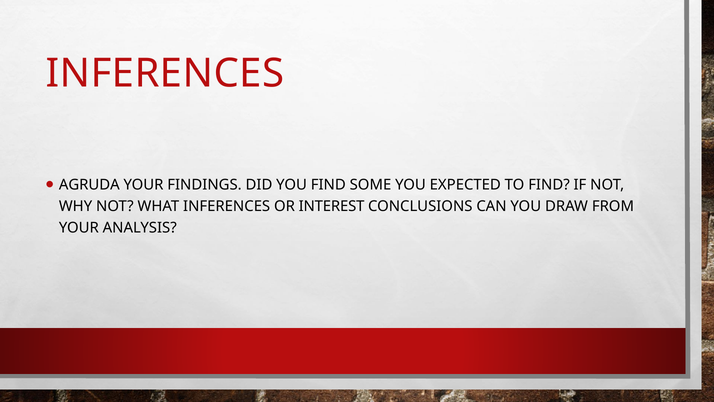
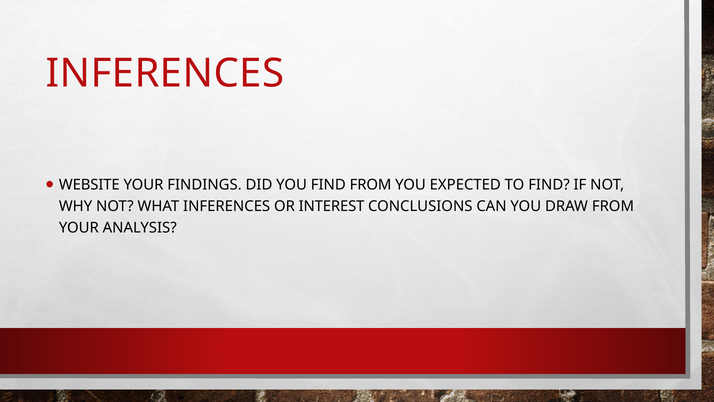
AGRUDA: AGRUDA -> WEBSITE (89, 185)
FIND SOME: SOME -> FROM (371, 185)
